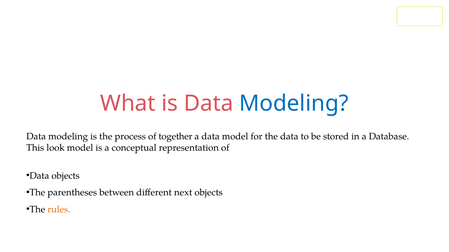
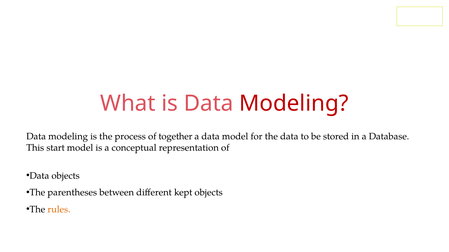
Modeling colour: blue -> red (294, 104)
look: look -> start (56, 148)
next: next -> kept (183, 193)
